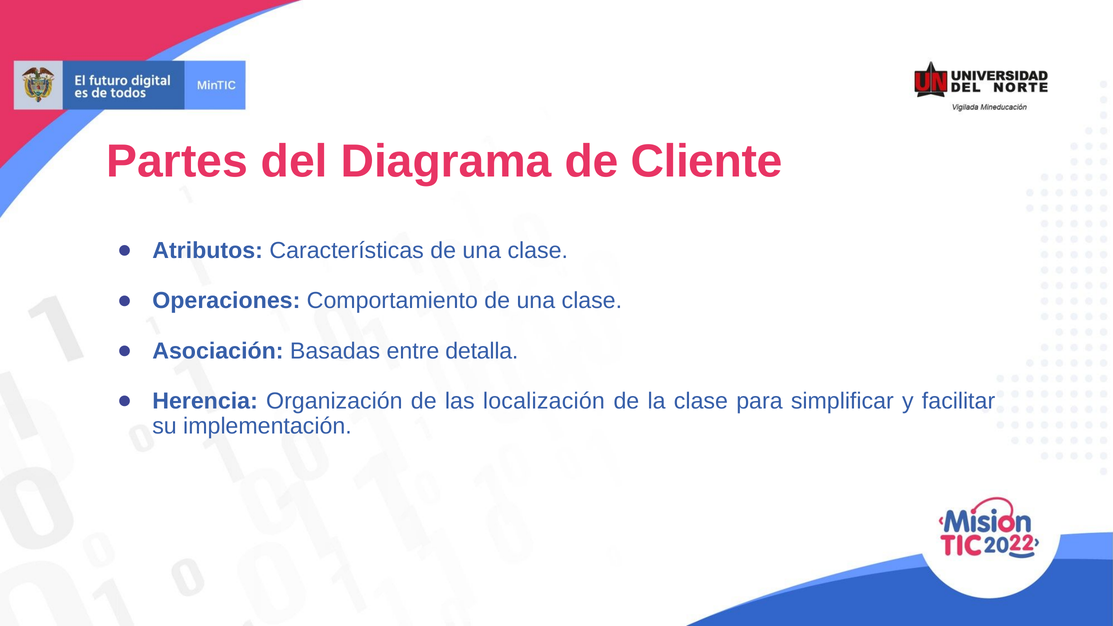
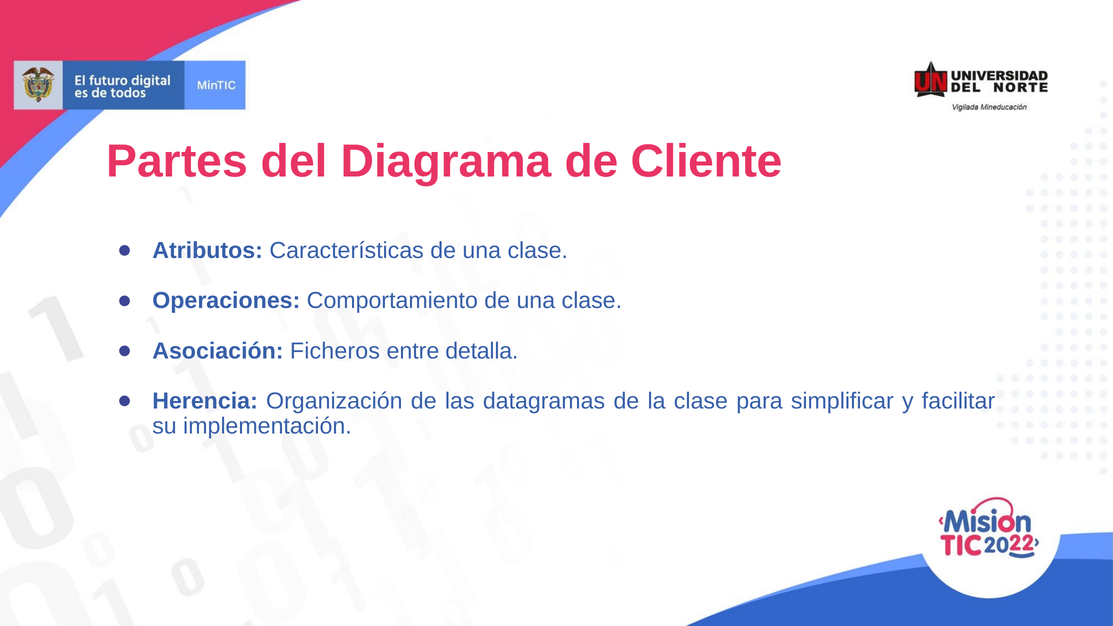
Basadas: Basadas -> Ficheros (335, 351)
localización: localización -> datagramas (544, 401)
